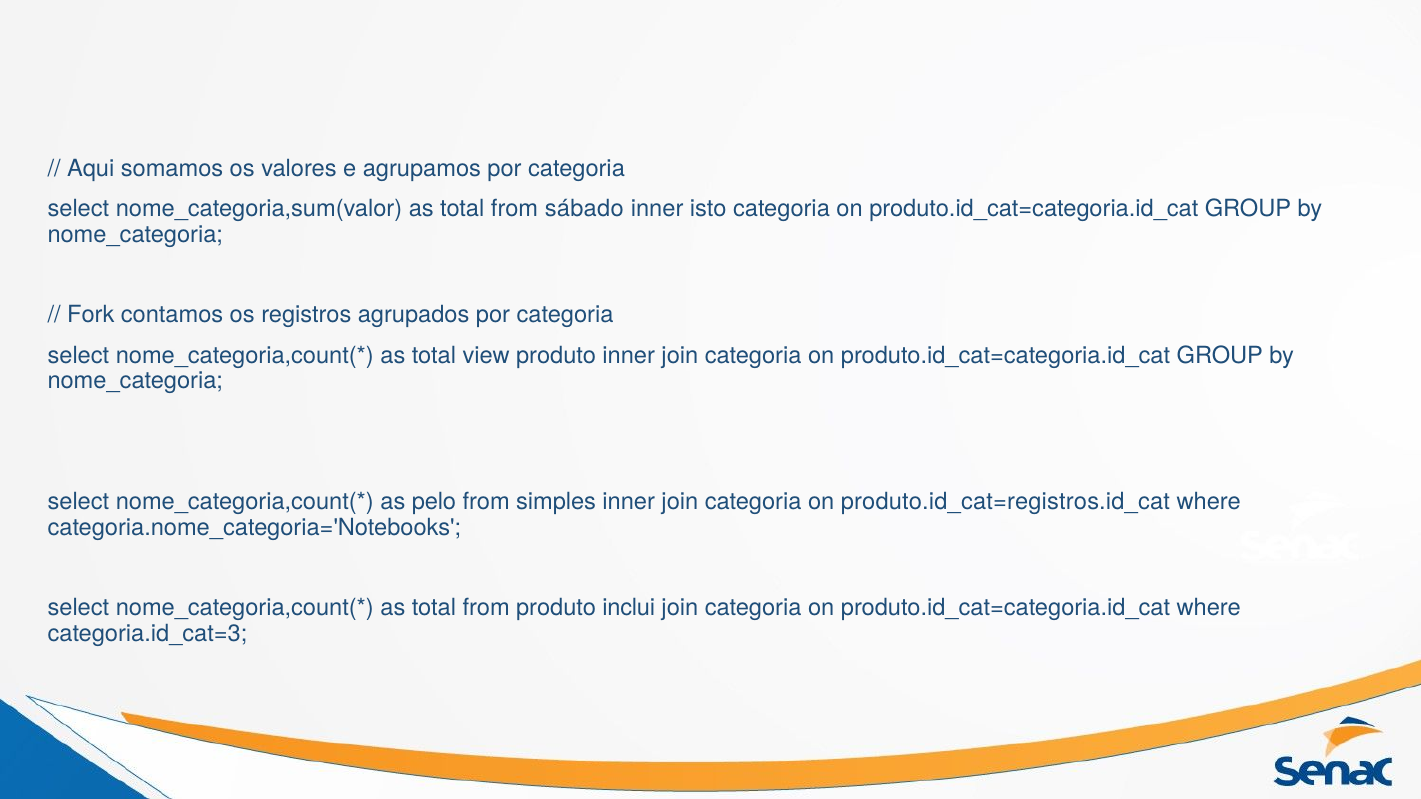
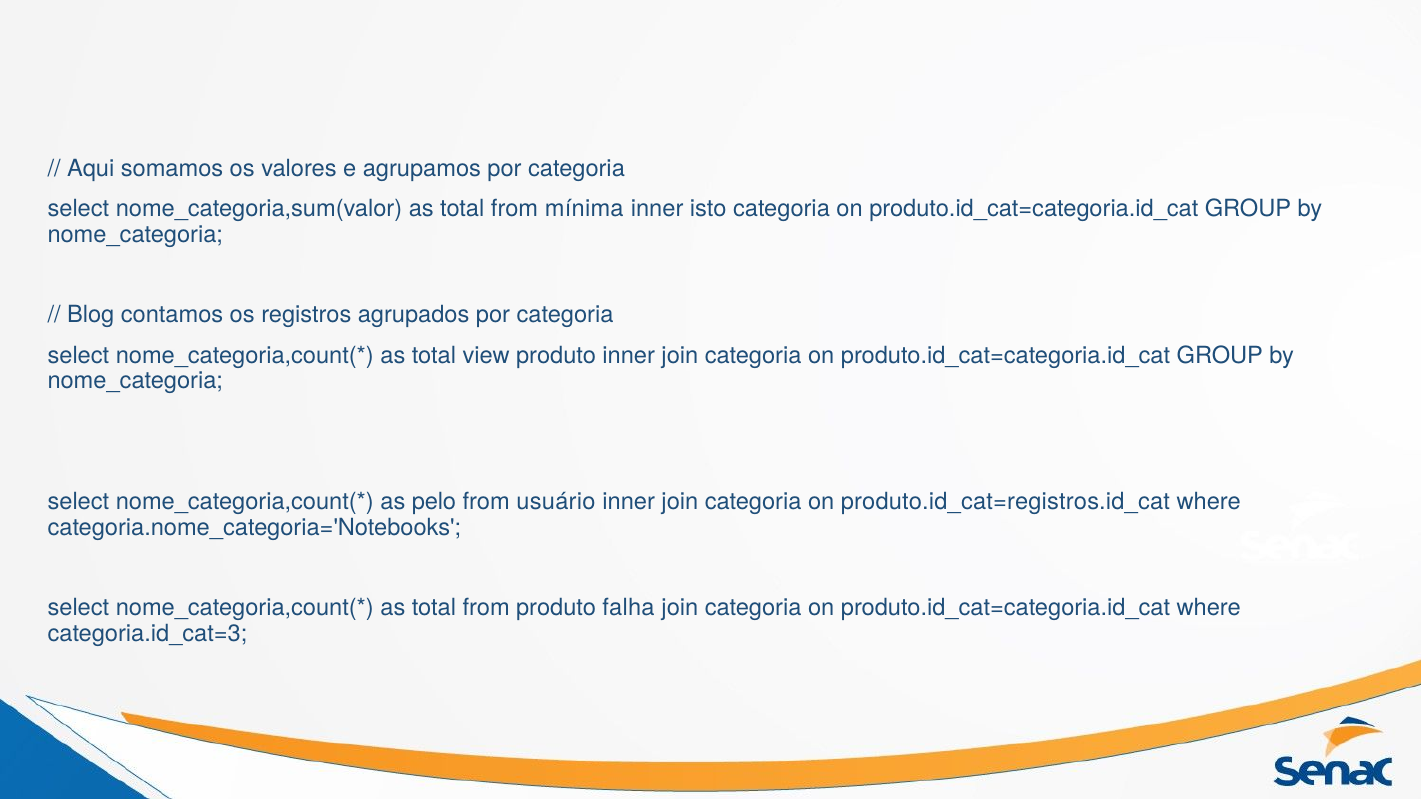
sábado: sábado -> mínima (584, 209)
Fork: Fork -> Blog (91, 315)
simples: simples -> usuário (556, 502)
inclui: inclui -> falha (629, 608)
